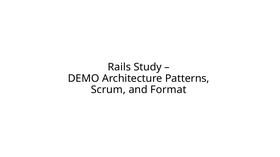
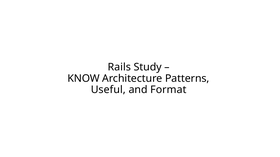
DEMO: DEMO -> KNOW (84, 79)
Scrum: Scrum -> Useful (108, 90)
